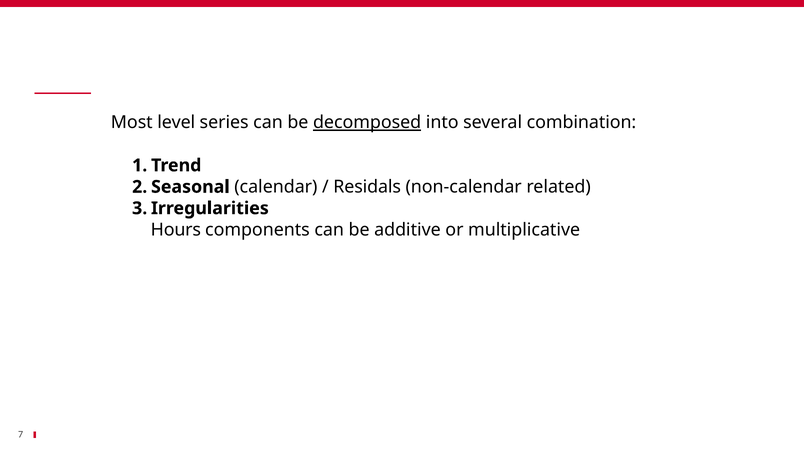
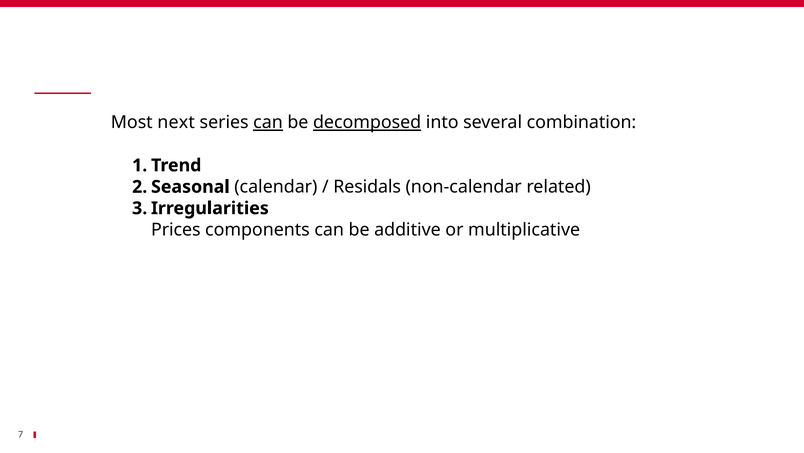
level: level -> next (176, 122)
can underline: none -> present (268, 122)
Hours: Hours -> Prices (176, 230)
